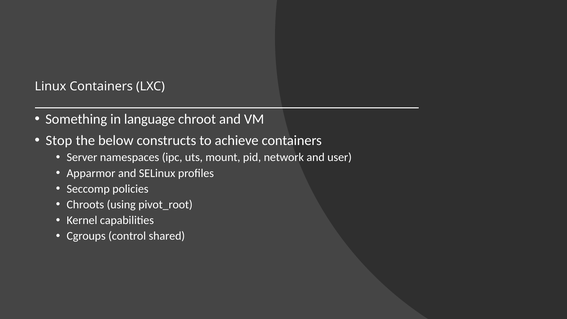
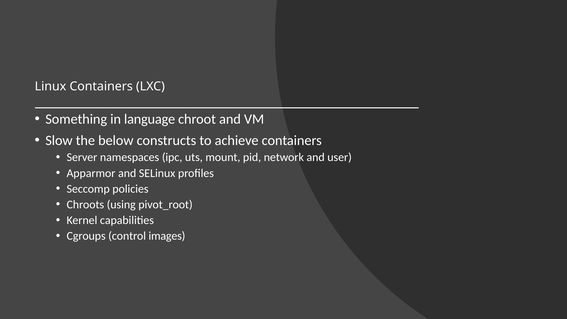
Stop: Stop -> Slow (59, 140)
shared: shared -> images (167, 236)
